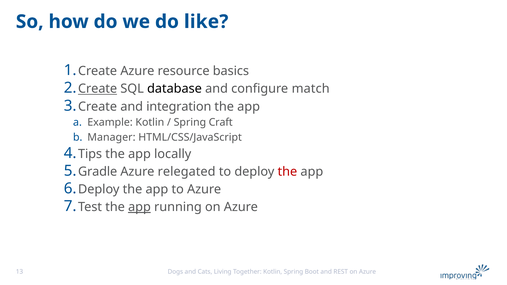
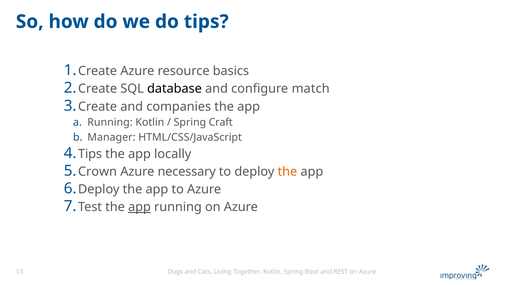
do like: like -> tips (206, 22)
Create underline: present -> none (98, 89)
integration: integration -> companies (179, 107)
Example: Example -> Running (110, 123)
Gradle: Gradle -> Crown (98, 172)
relegated: relegated -> necessary (187, 172)
the colour: red -> orange (287, 172)
